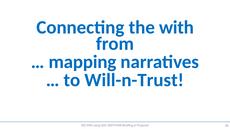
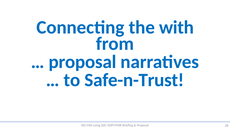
mapping: mapping -> proposal (82, 62)
Will-n-Trust: Will-n-Trust -> Safe-n-Trust (134, 80)
